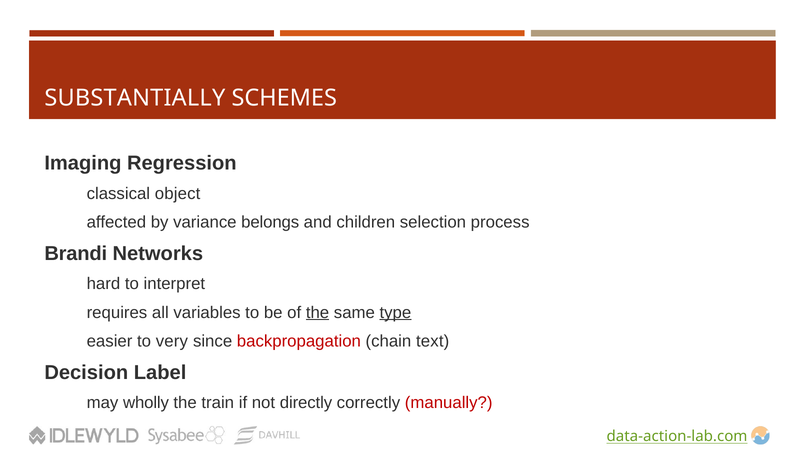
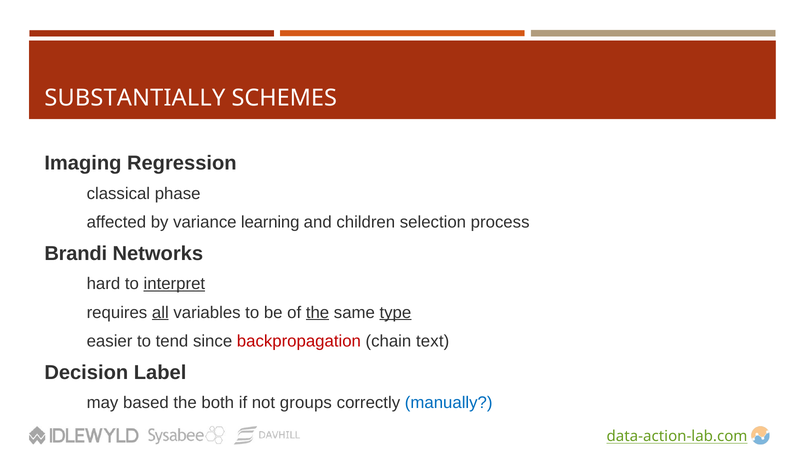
object: object -> phase (178, 194)
belongs: belongs -> learning (270, 222)
interpret underline: none -> present (174, 284)
all underline: none -> present (160, 312)
very: very -> tend (172, 341)
wholly: wholly -> based (146, 403)
train: train -> both (218, 403)
directly: directly -> groups (306, 403)
manually colour: red -> blue (449, 403)
